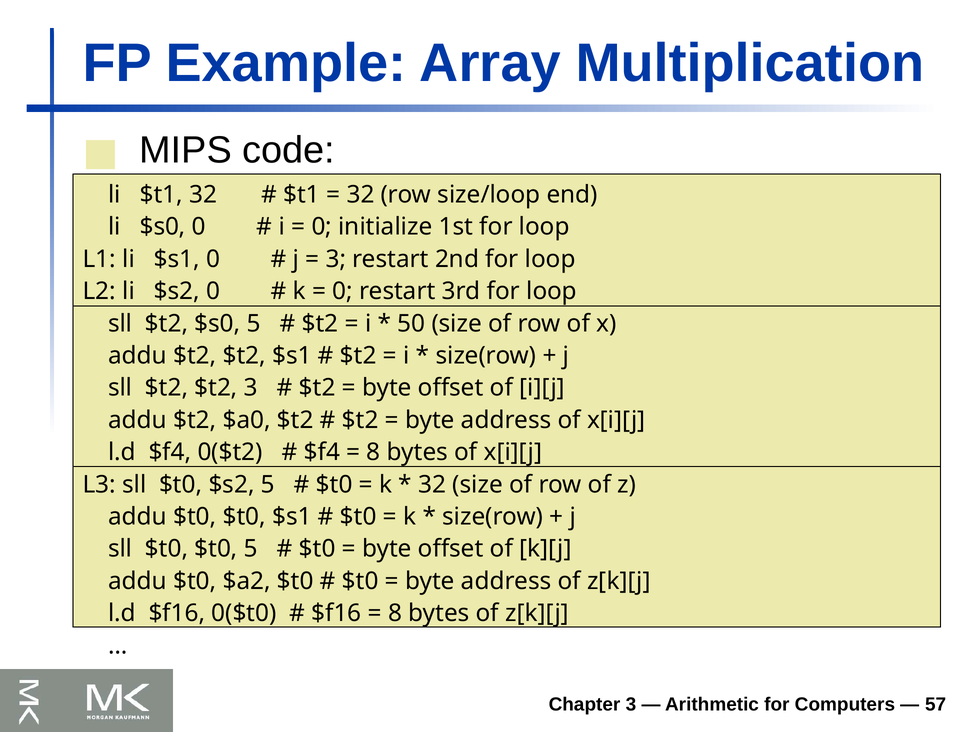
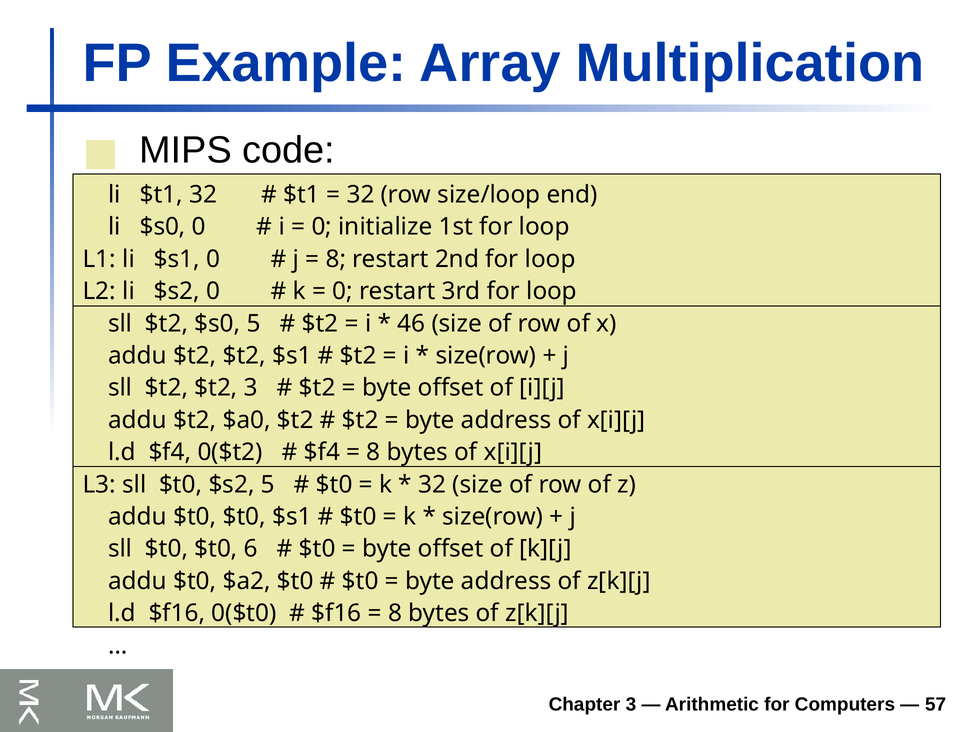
3: 3 -> 8 (336, 259)
50: 50 -> 46 (411, 323)
$t0 5: 5 -> 6 (251, 548)
